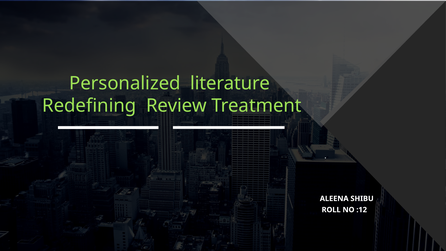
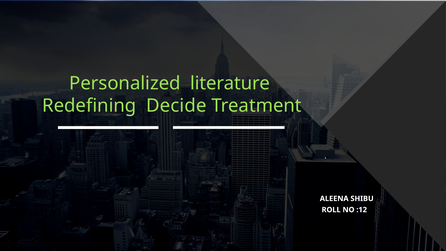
Review: Review -> Decide (176, 105)
